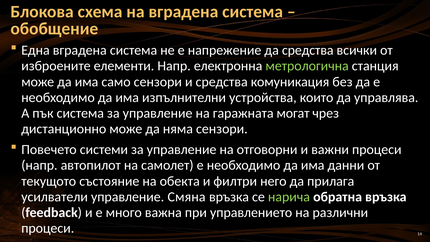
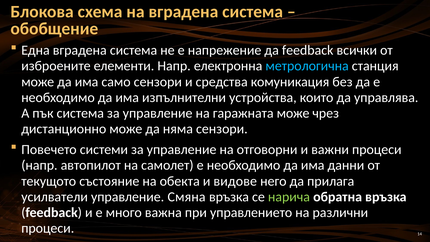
да средства: средства -> feedback (308, 50)
метрологична colour: light green -> light blue (307, 66)
гаражната могат: могат -> може (293, 113)
филтри: филтри -> видове (235, 181)
